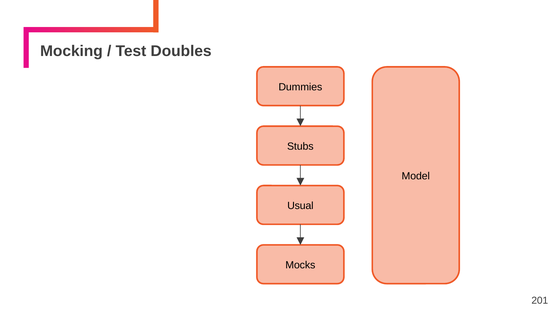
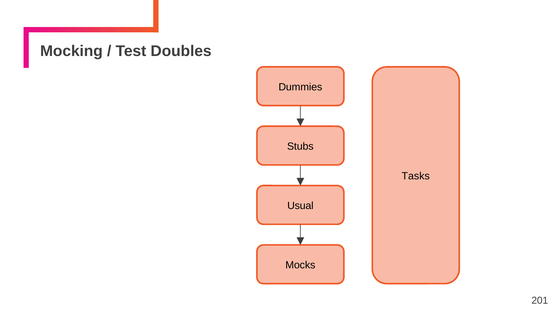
Model: Model -> Tasks (416, 176)
